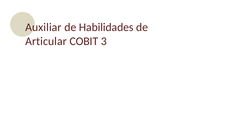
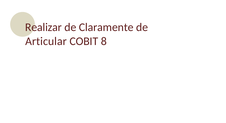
Auxiliar: Auxiliar -> Realizar (43, 27)
Habilidades: Habilidades -> Claramente (106, 27)
3: 3 -> 8 (104, 41)
